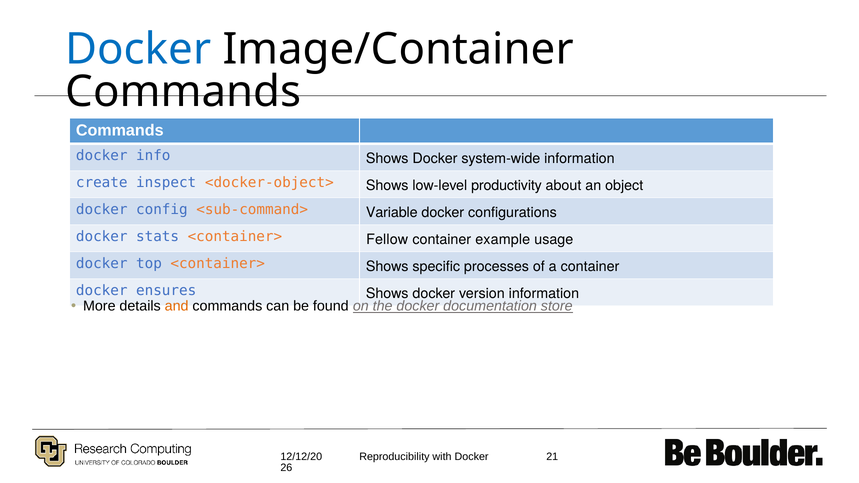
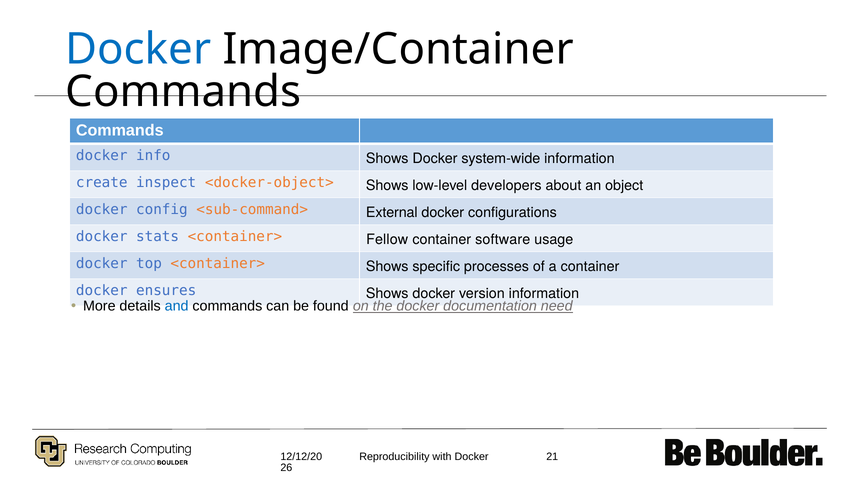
productivity: productivity -> developers (506, 186)
Variable: Variable -> External (392, 213)
example: example -> software (503, 240)
and colour: orange -> blue (177, 306)
store: store -> need (557, 306)
